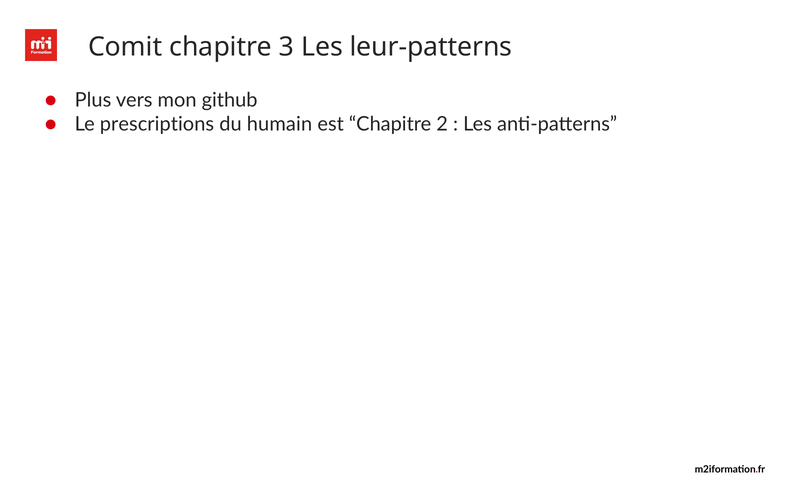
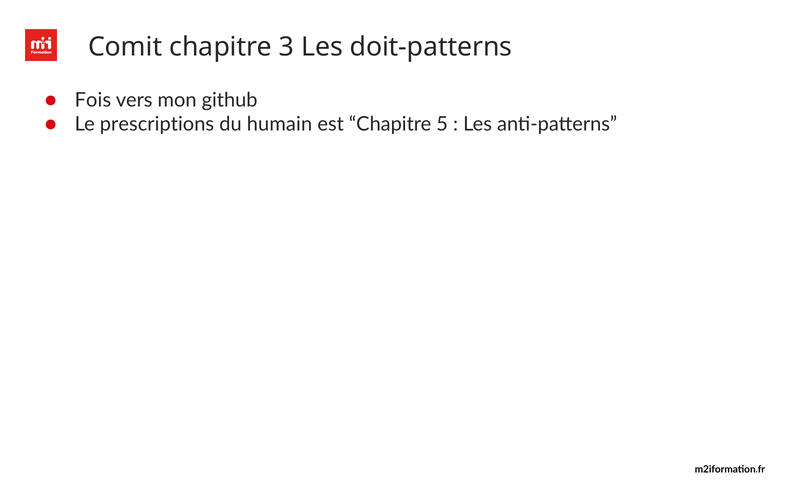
leur-patterns: leur-patterns -> doit-patterns (431, 47)
Plus: Plus -> Fois (93, 100)
2: 2 -> 5 (442, 124)
